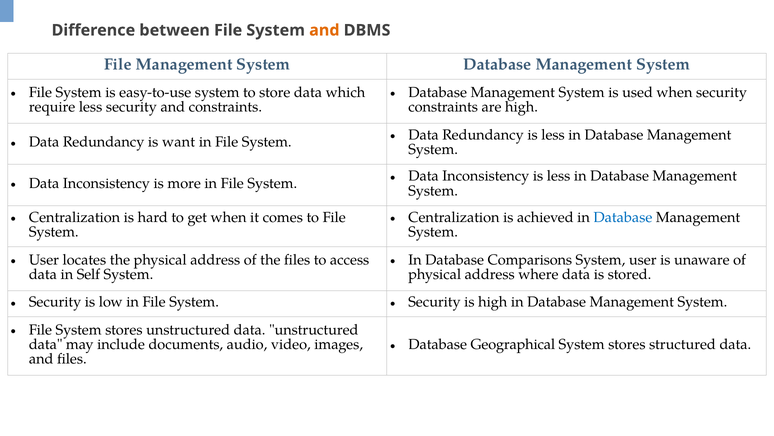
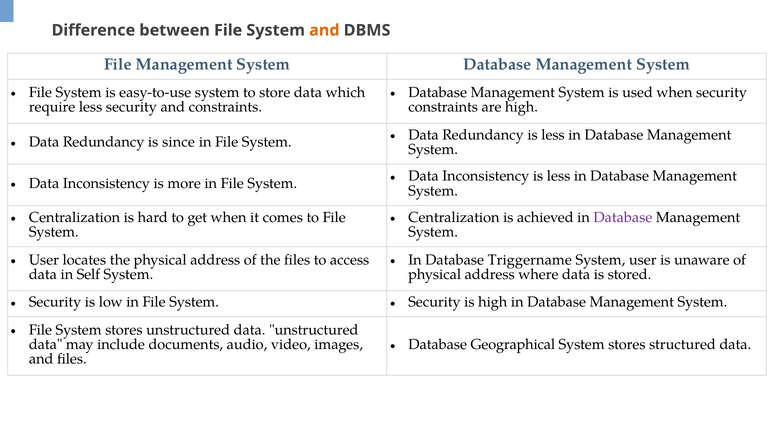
want: want -> since (179, 142)
Database colour: blue -> purple (623, 217)
Comparisons: Comparisons -> Triggername (530, 259)
